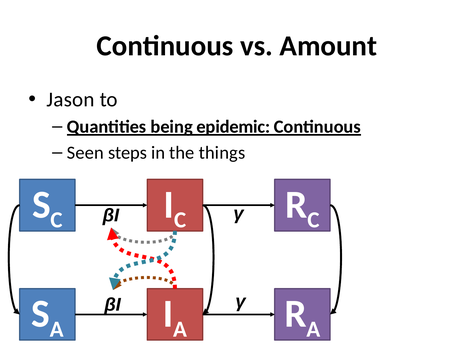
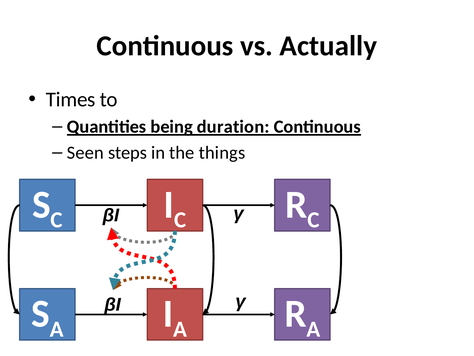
Amount: Amount -> Actually (328, 46)
Jason: Jason -> Times (71, 99)
epidemic: epidemic -> duration (233, 127)
